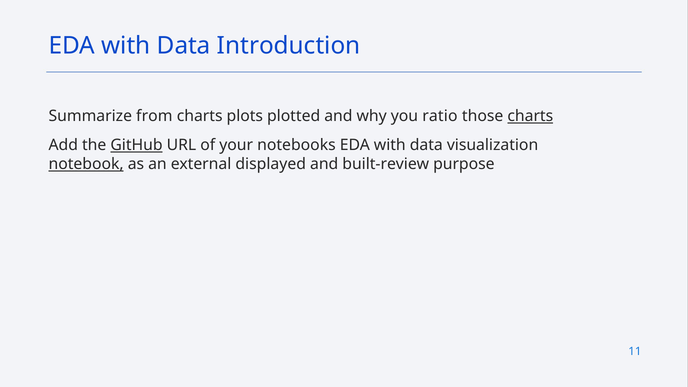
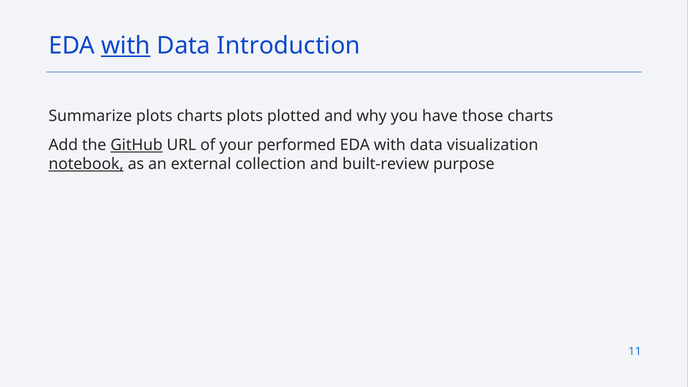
with underline: none -> present (126, 46)
Summarize from: from -> plots (154, 116)
ratio: ratio -> have (440, 116)
charts underline: present -> none (530, 116)
notebooks: notebooks -> performed (297, 145)
displayed: displayed -> collection (271, 164)
